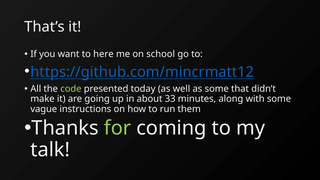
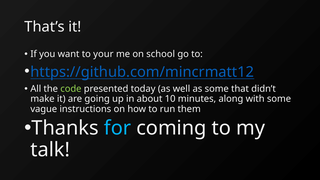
here: here -> your (103, 54)
33: 33 -> 10 (170, 99)
for colour: light green -> light blue (118, 128)
